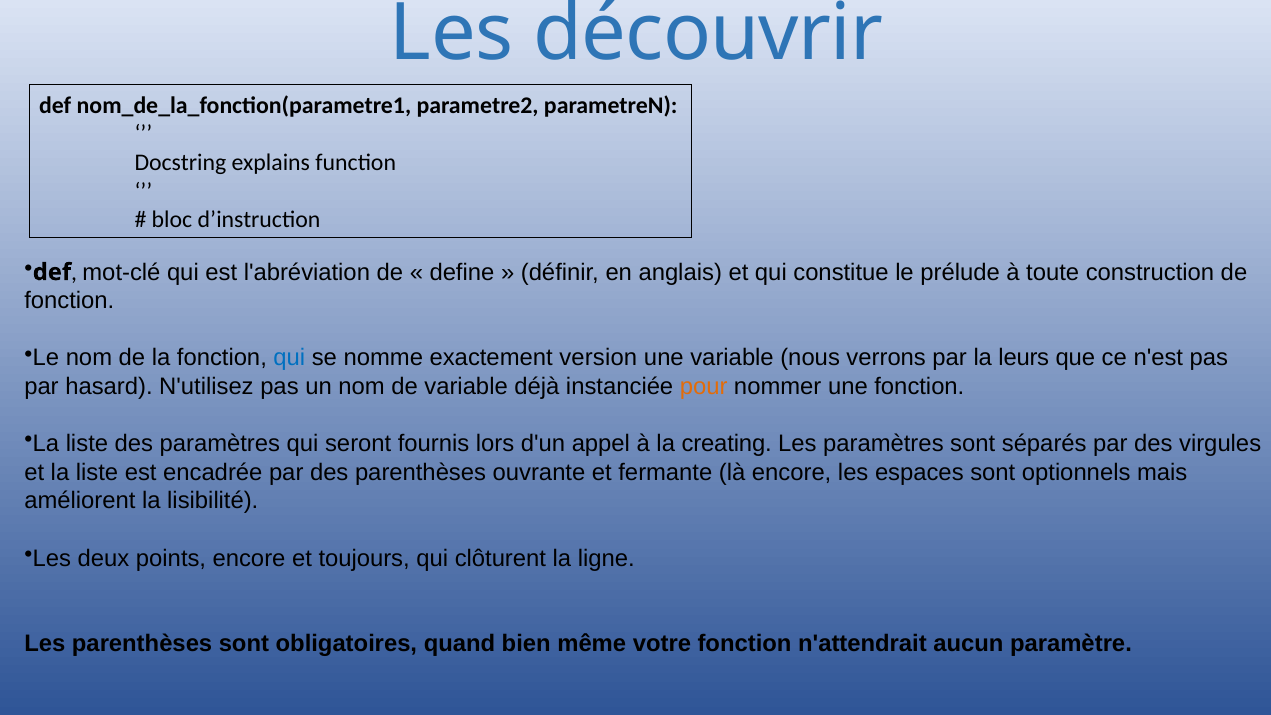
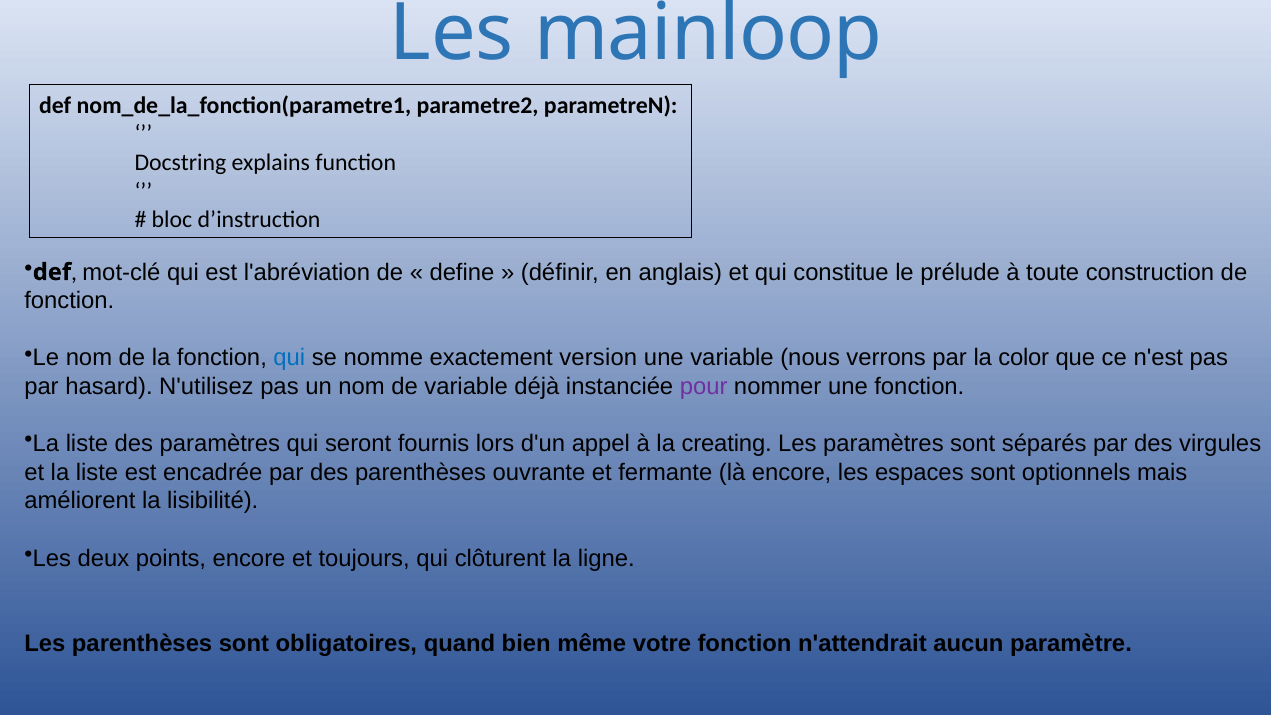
découvrir: découvrir -> mainloop (708, 33)
leurs: leurs -> color (1024, 358)
pour colour: orange -> purple (704, 387)
